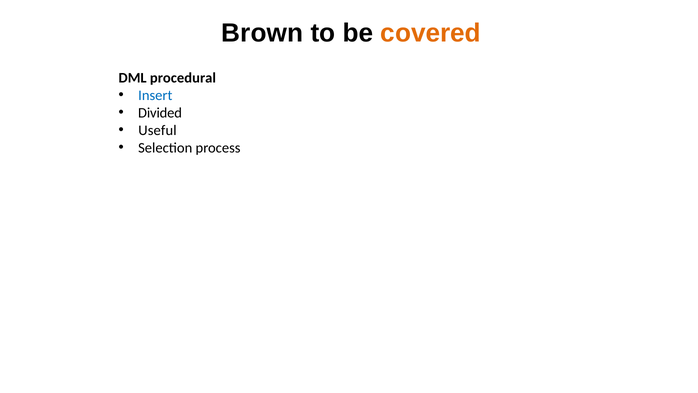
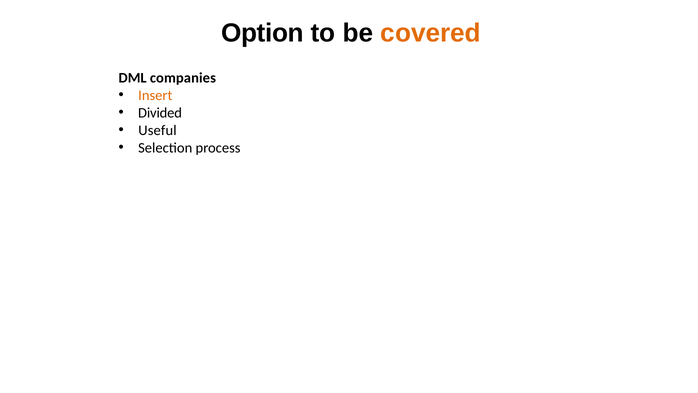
Brown: Brown -> Option (263, 33)
procedural: procedural -> companies (183, 78)
Insert colour: blue -> orange (155, 95)
